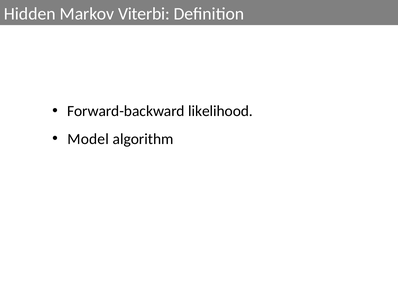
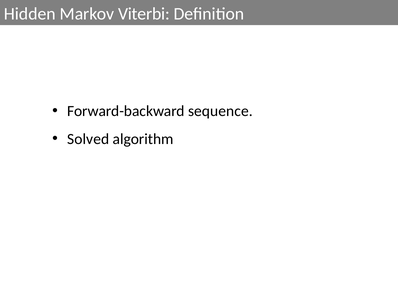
likelihood: likelihood -> sequence (220, 111)
Model: Model -> Solved (88, 139)
